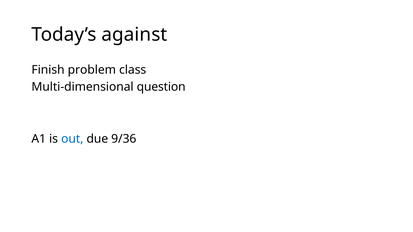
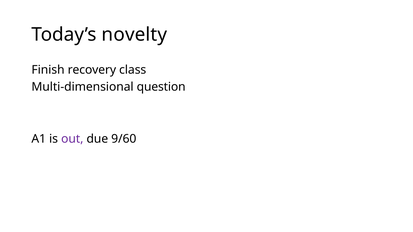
against: against -> novelty (134, 35)
problem: problem -> recovery (92, 70)
out colour: blue -> purple (72, 139)
9/36: 9/36 -> 9/60 (124, 139)
